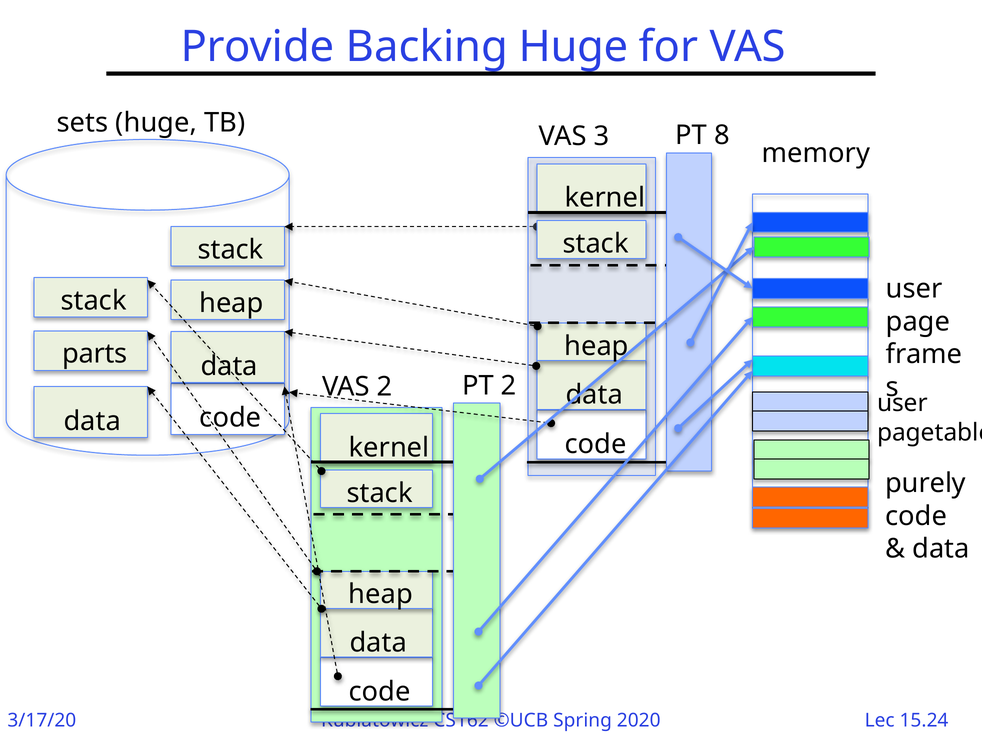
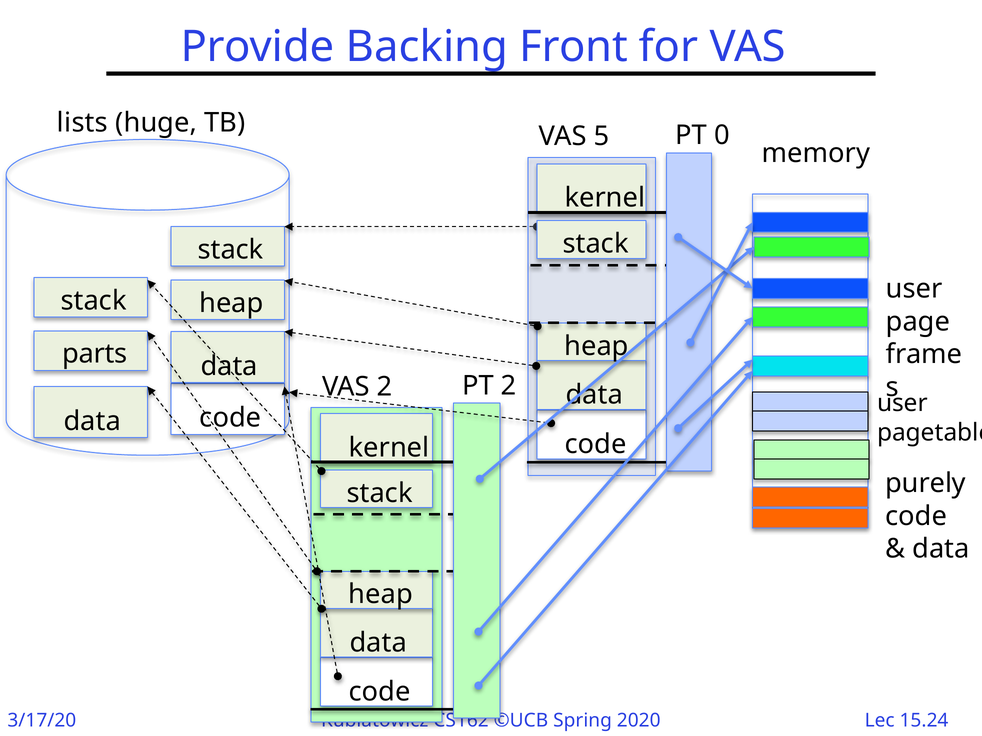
Backing Huge: Huge -> Front (574, 47)
sets: sets -> lists (82, 123)
3: 3 -> 5 (601, 136)
8: 8 -> 0 (722, 135)
